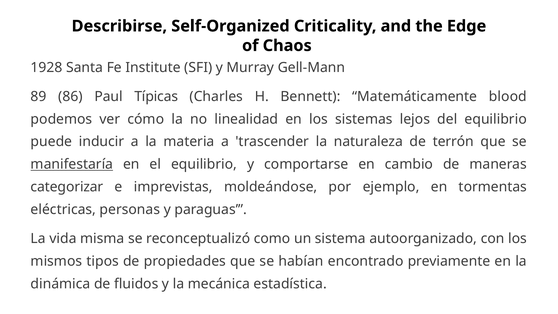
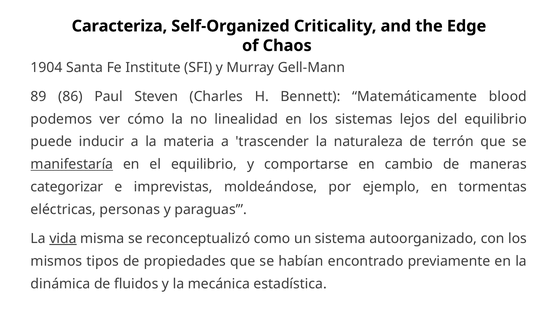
Describirse: Describirse -> Caracteriza (119, 26)
1928: 1928 -> 1904 (47, 67)
Típicas: Típicas -> Steven (156, 96)
vida underline: none -> present (63, 238)
